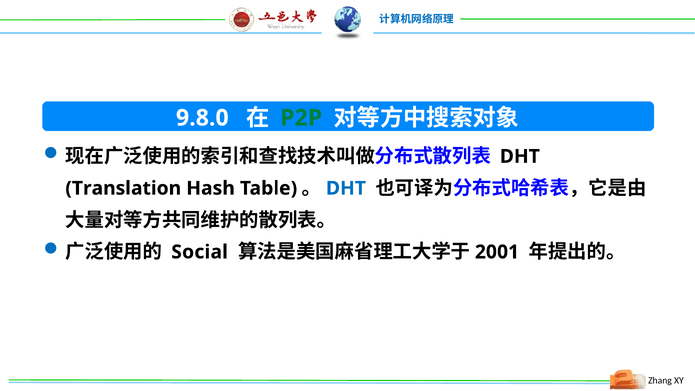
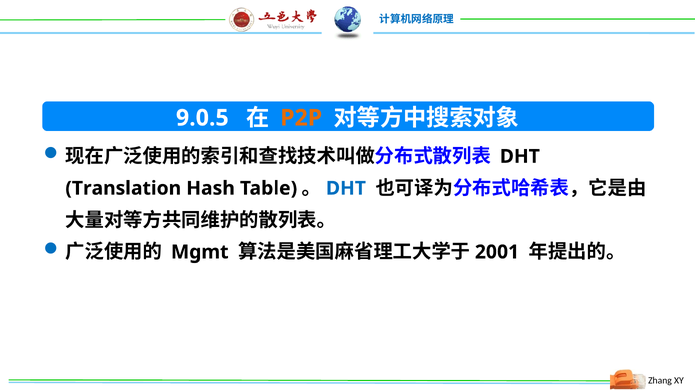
9.8.0: 9.8.0 -> 9.0.5 (202, 118)
P2P colour: green -> orange (301, 118)
Social: Social -> Mgmt (200, 252)
